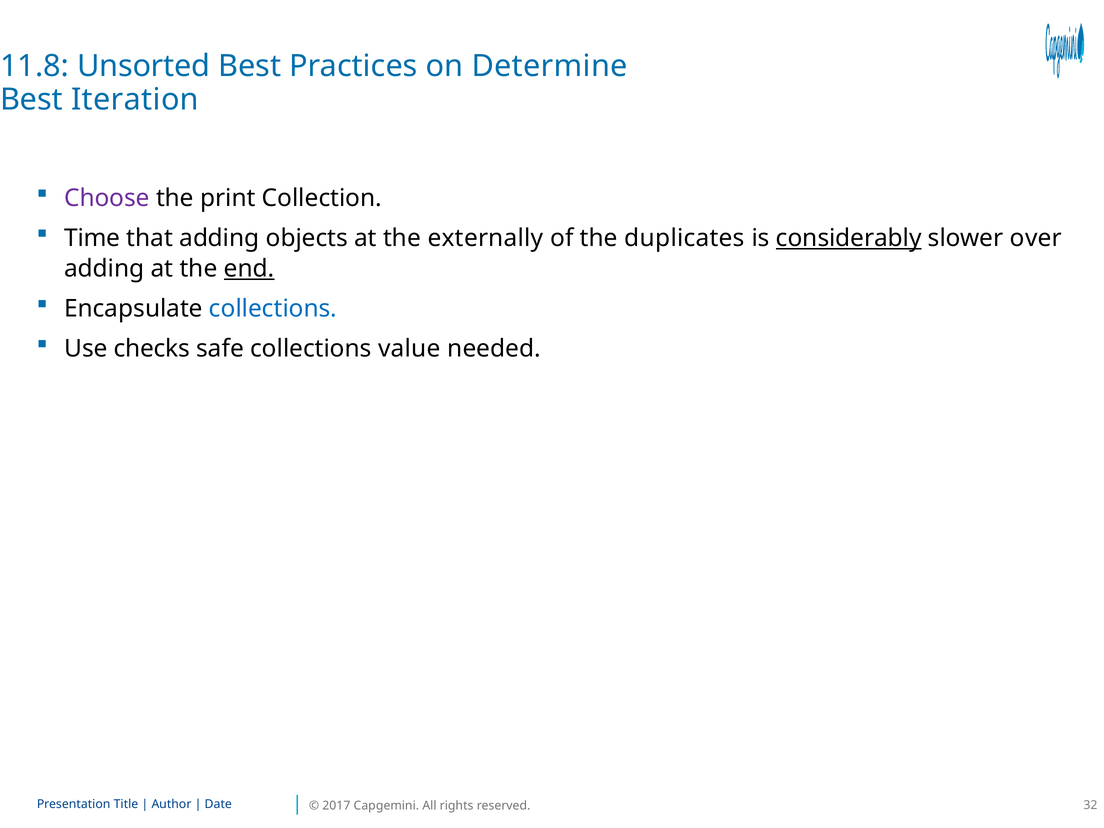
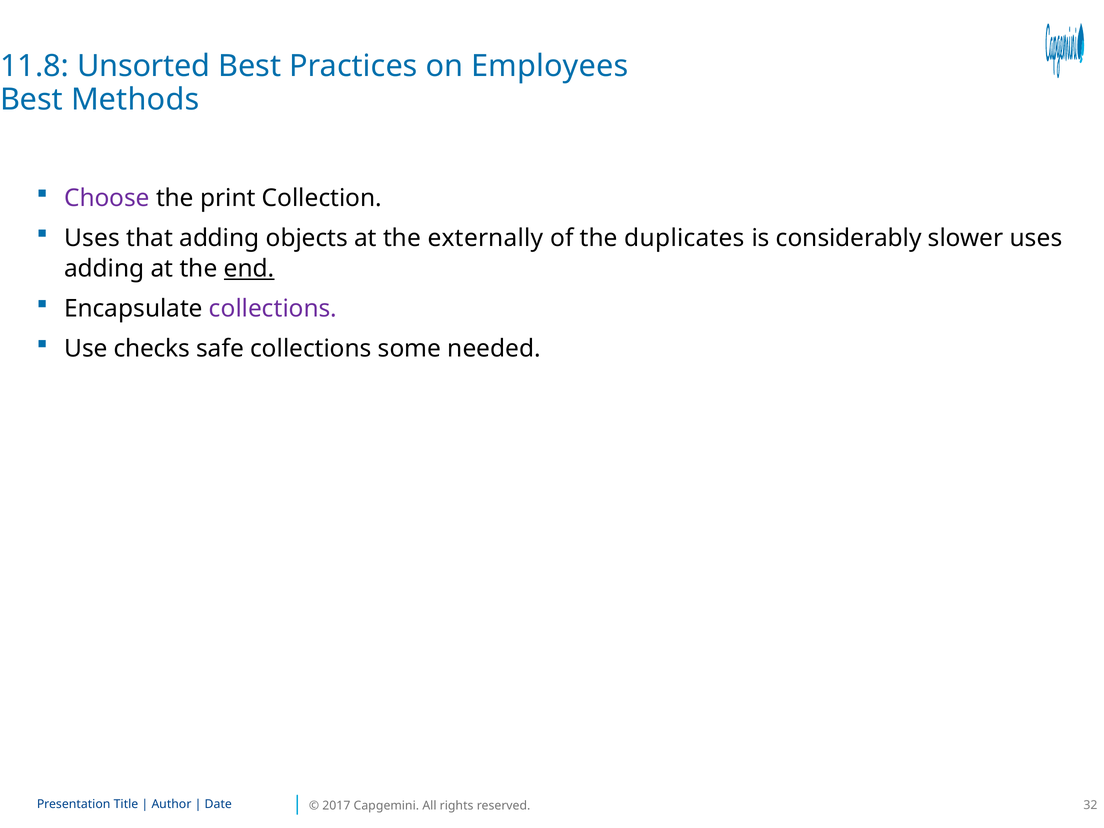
Determine: Determine -> Employees (550, 66)
Iteration: Iteration -> Methods (135, 99)
Time: Time -> Uses (92, 238)
considerably underline: present -> none (849, 238)
slower over: over -> uses (1036, 238)
collections colour: blue -> purple (273, 309)
value: value -> some (409, 349)
